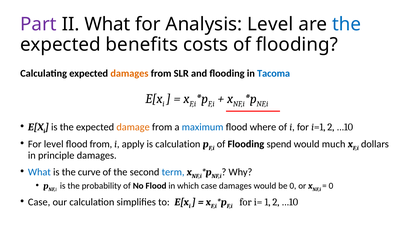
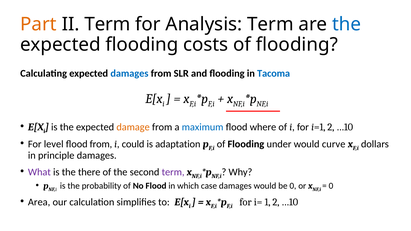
Part colour: purple -> orange (39, 24)
II What: What -> Term (107, 24)
Analysis Level: Level -> Term (270, 24)
expected benefits: benefits -> flooding (142, 45)
damages colour: orange -> blue (129, 74)
apply: apply -> could (133, 144)
is calculation: calculation -> adaptation (178, 144)
spend: spend -> under (279, 144)
much: much -> curve (334, 144)
What colour: blue -> purple (39, 172)
curve: curve -> there (89, 172)
term colour: blue -> purple (173, 172)
Case: Case -> Area (39, 202)
